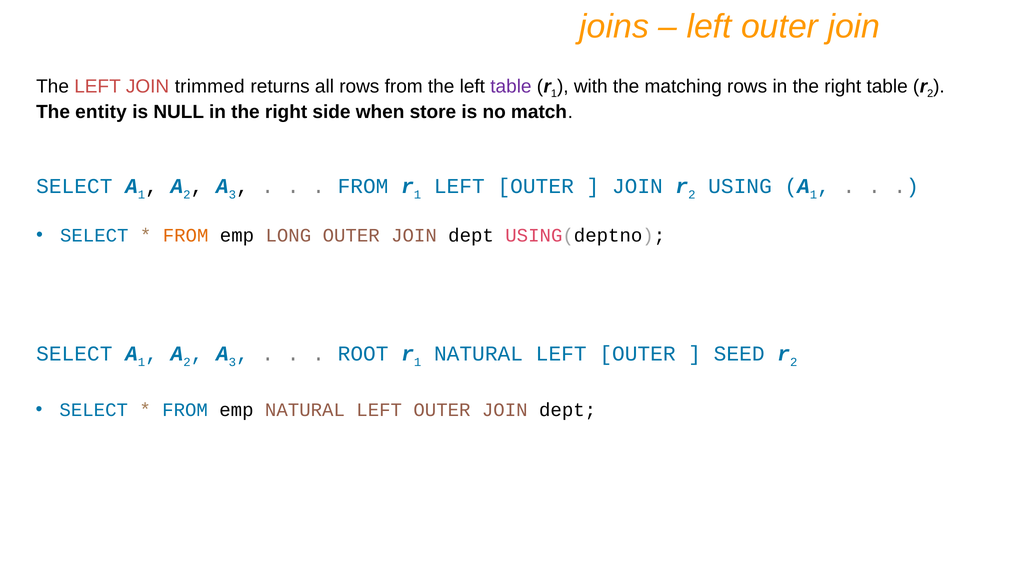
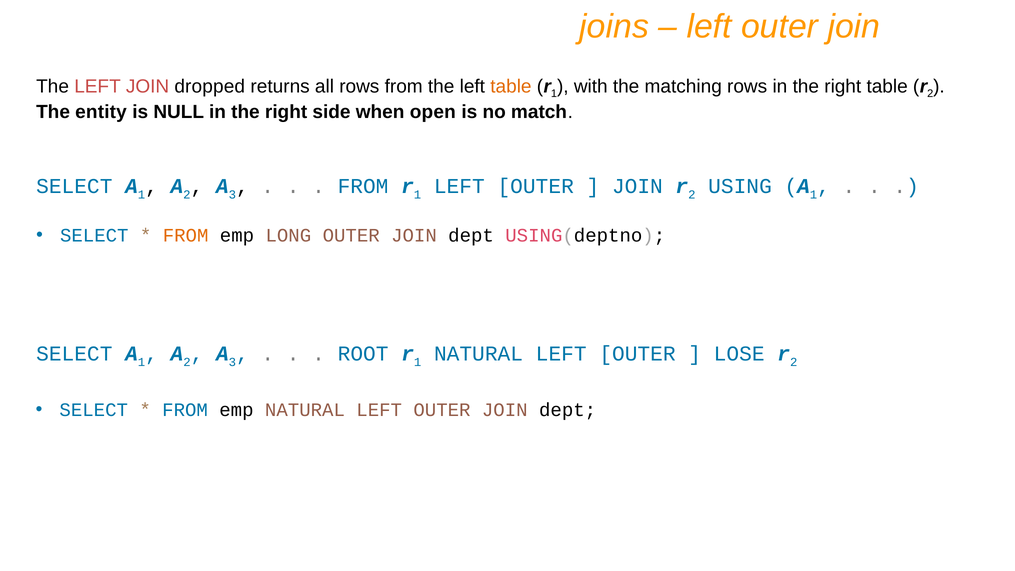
trimmed: trimmed -> dropped (210, 86)
table colour: purple -> orange (511, 86)
store: store -> open (433, 112)
SEED: SEED -> LOSE (739, 354)
